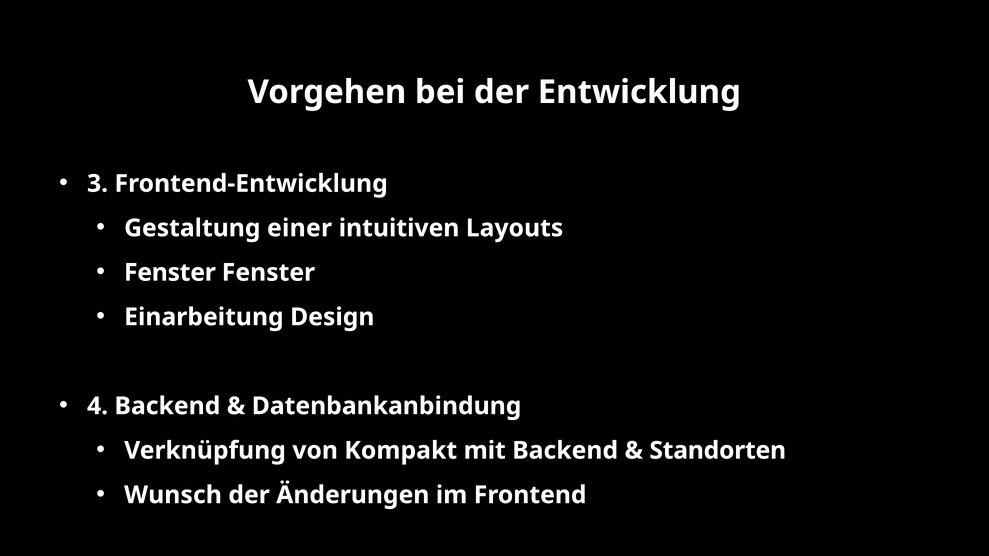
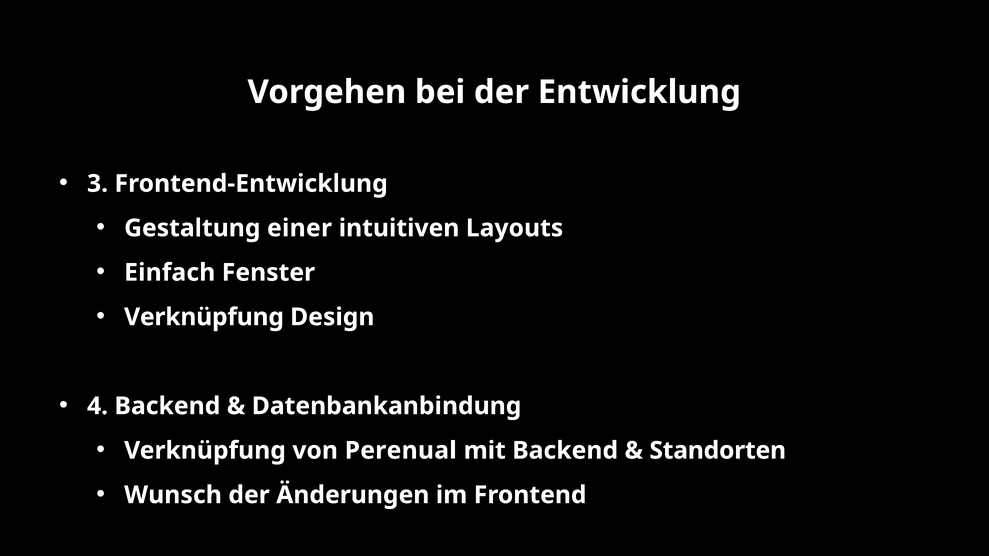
Fenster: Fenster -> Einfach (170, 273)
Einarbeitung: Einarbeitung -> Verknüpfung (204, 317)
Kompakt: Kompakt -> Perenual (401, 451)
